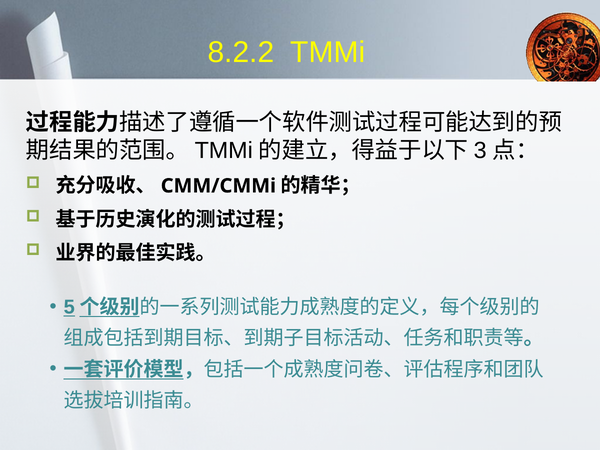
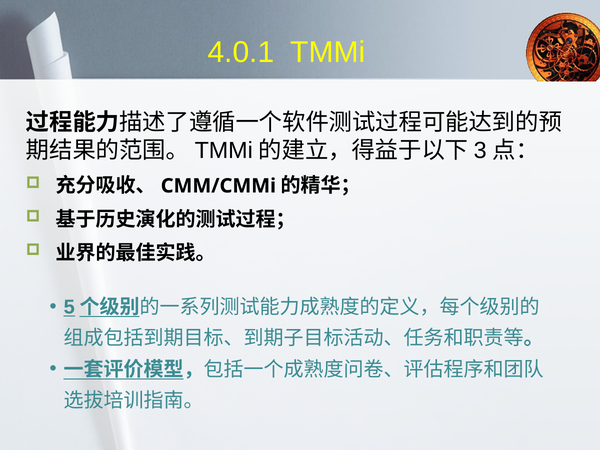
8.2.2: 8.2.2 -> 4.0.1 (241, 52)
